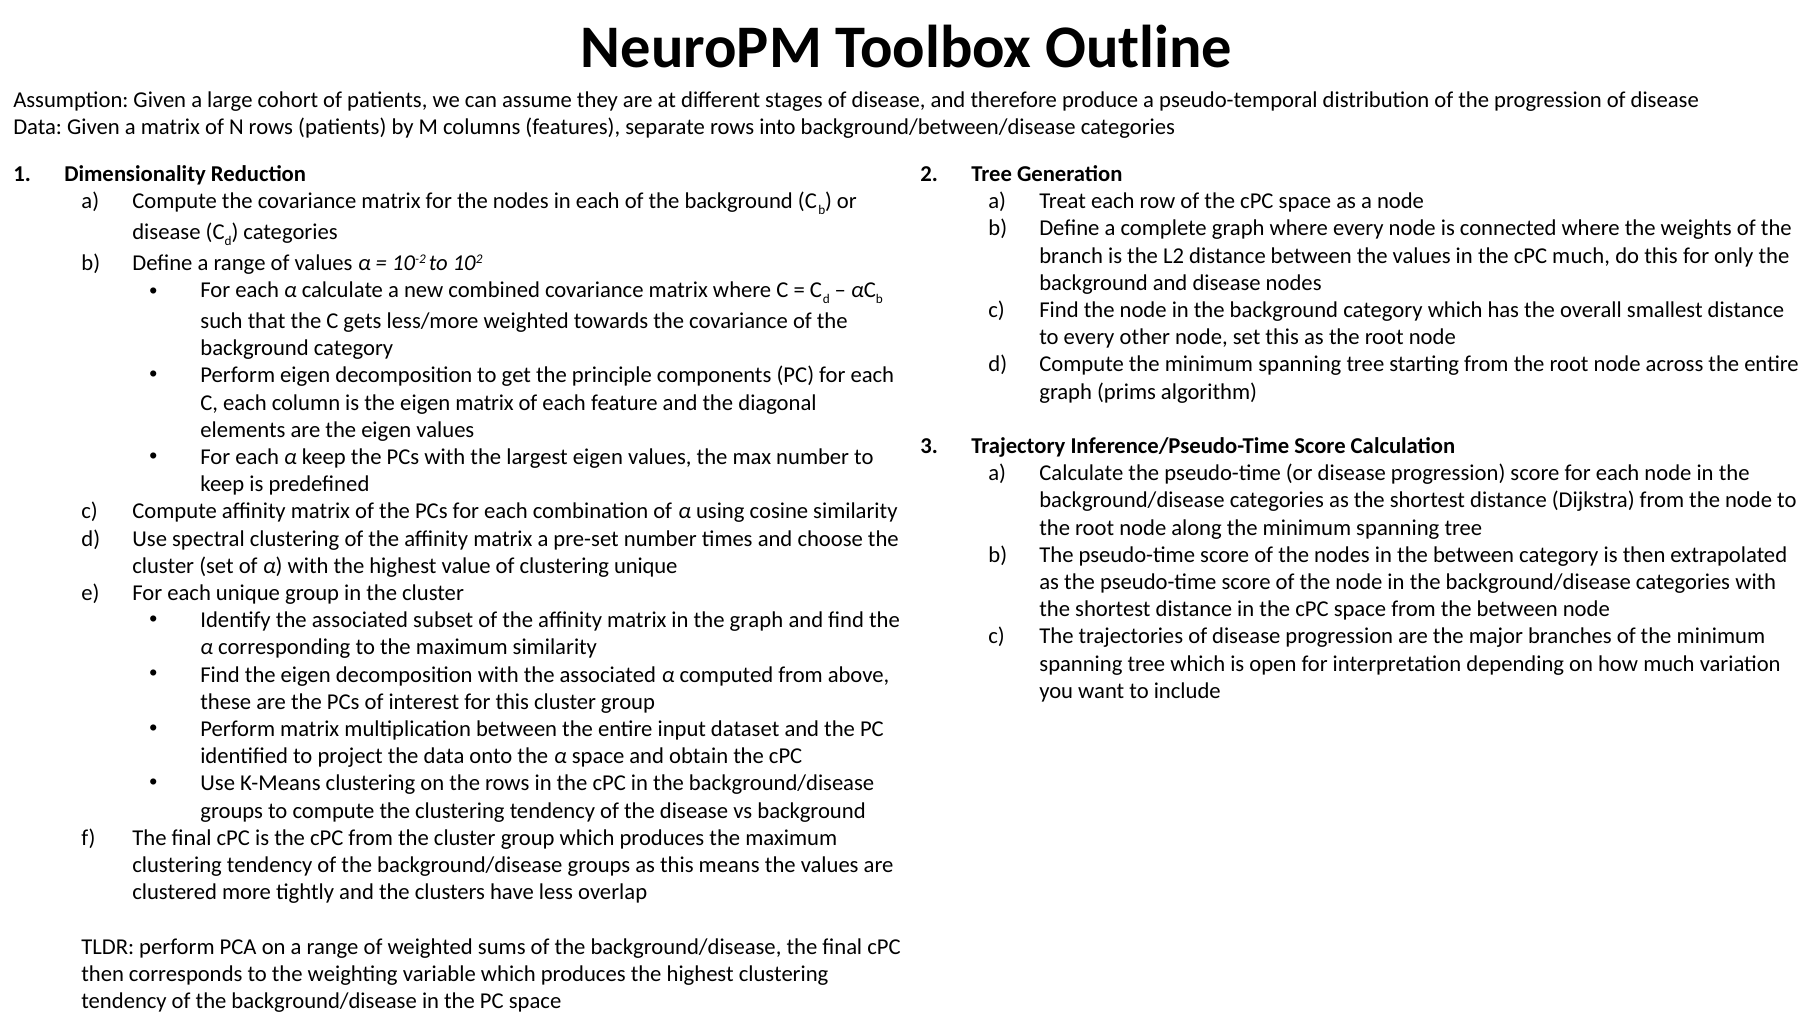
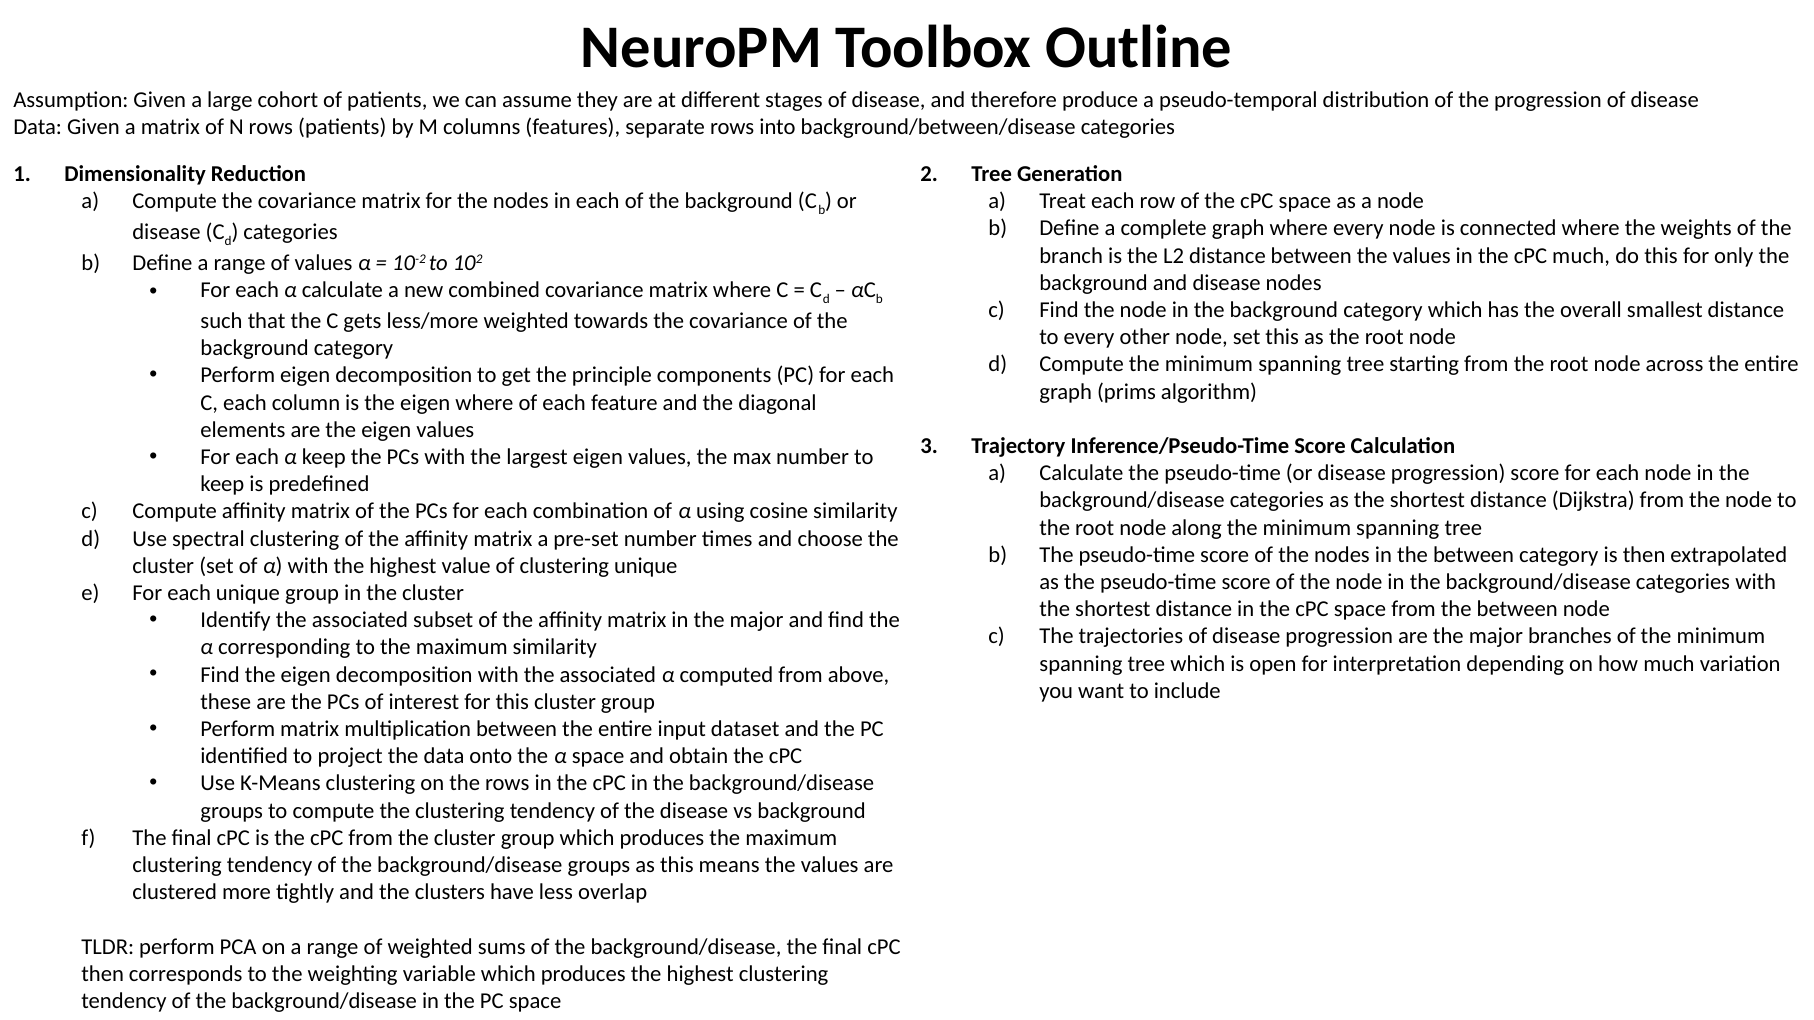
eigen matrix: matrix -> where (484, 403)
in the graph: graph -> major (757, 620)
